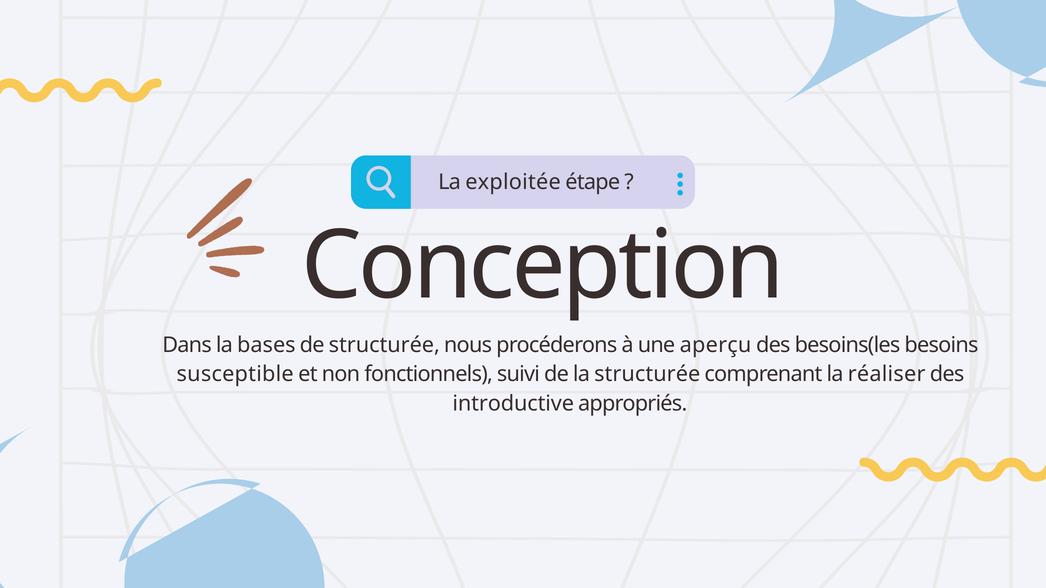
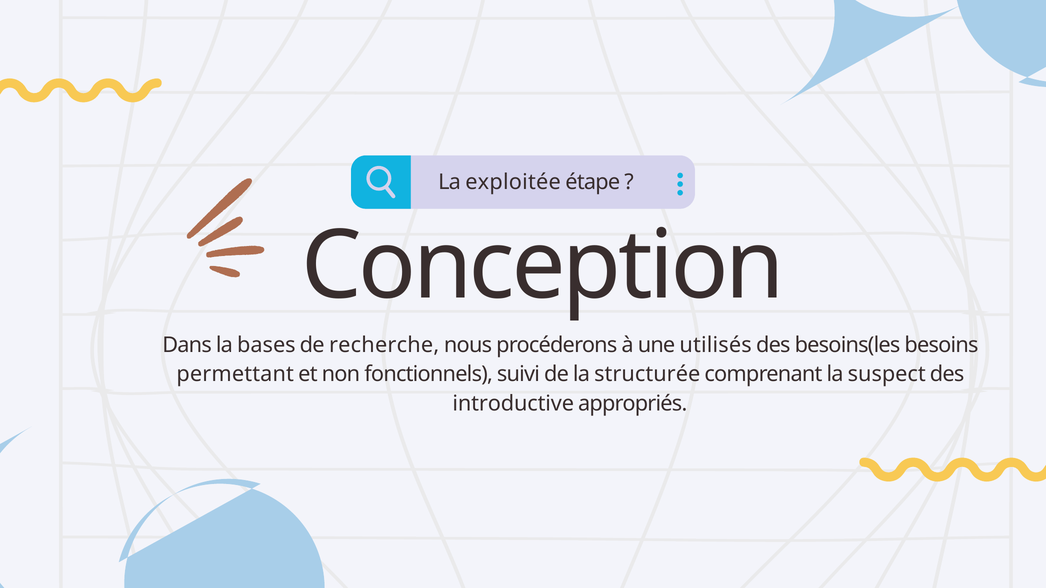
de structurée: structurée -> recherche (384, 345)
aperçu: aperçu -> utilisés (716, 345)
susceptible: susceptible -> permettant (235, 374)
réaliser: réaliser -> suspect (887, 374)
